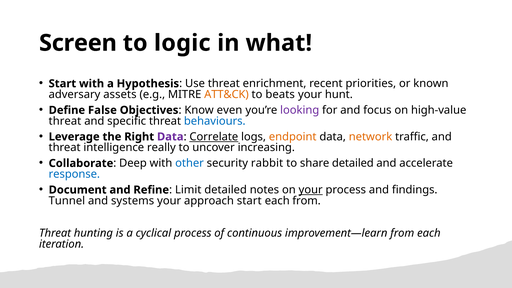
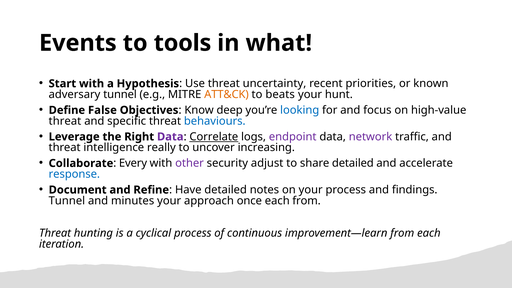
Screen: Screen -> Events (78, 43)
logic: logic -> tools (183, 43)
enrichment: enrichment -> uncertainty (275, 84)
adversary assets: assets -> tunnel (120, 94)
even: even -> deep (230, 110)
looking colour: purple -> blue (300, 110)
endpoint colour: orange -> purple (293, 137)
network colour: orange -> purple (371, 137)
Deep: Deep -> Every (133, 163)
other colour: blue -> purple (190, 163)
rabbit: rabbit -> adjust (267, 163)
Limit: Limit -> Have (188, 190)
your underline: present -> none (311, 190)
systems: systems -> minutes (133, 201)
approach start: start -> once (249, 201)
